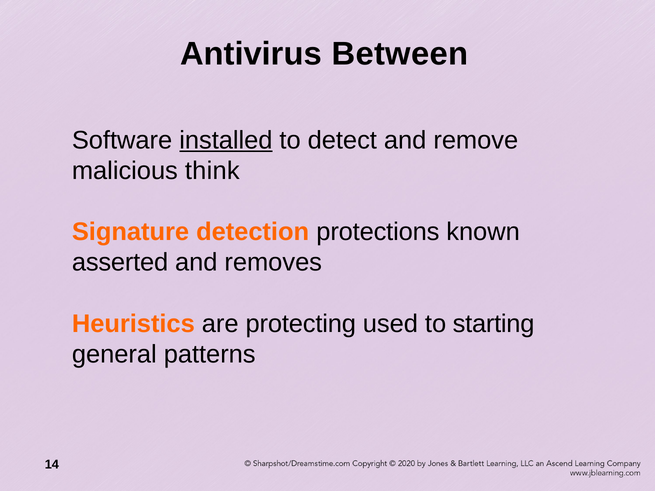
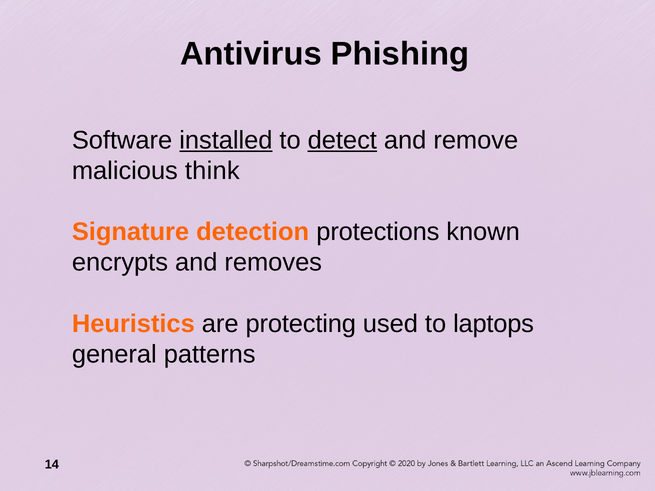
Between: Between -> Phishing (400, 54)
detect underline: none -> present (342, 140)
asserted: asserted -> encrypts (120, 263)
starting: starting -> laptops (494, 324)
